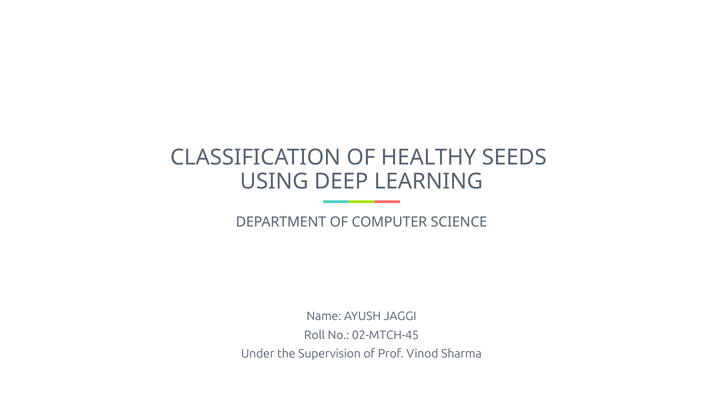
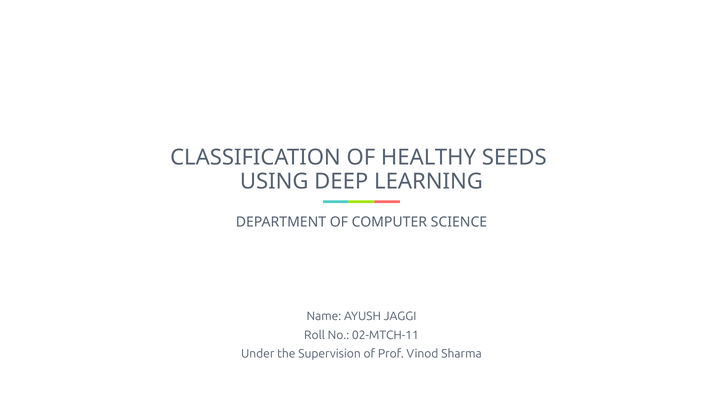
02-MTCH-45: 02-MTCH-45 -> 02-MTCH-11 (385, 336)
